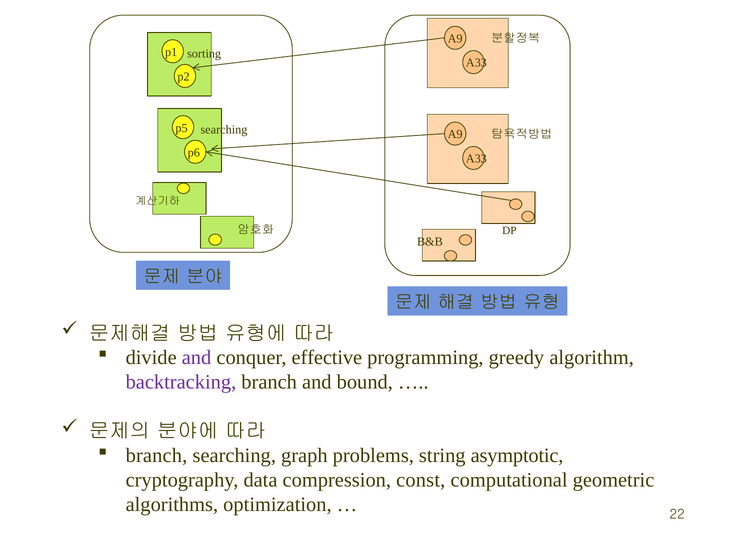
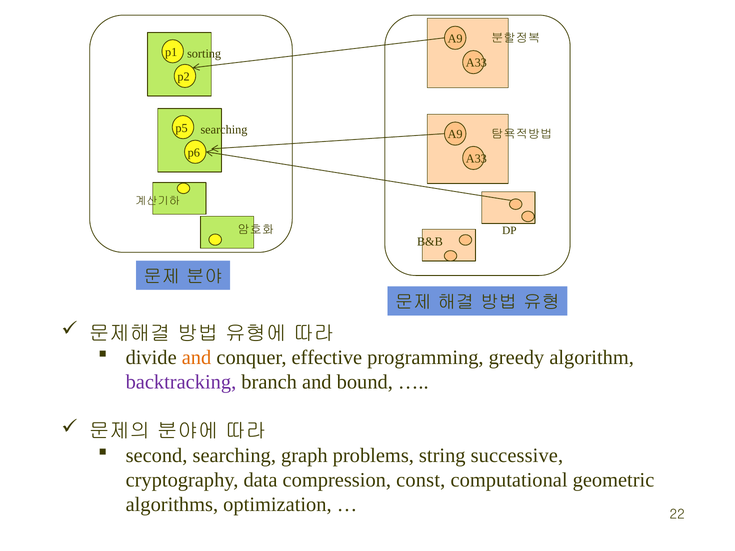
and colour: purple -> orange (197, 358)
branch: branch -> second (157, 456)
asymptotic: asymptotic -> successive (517, 456)
